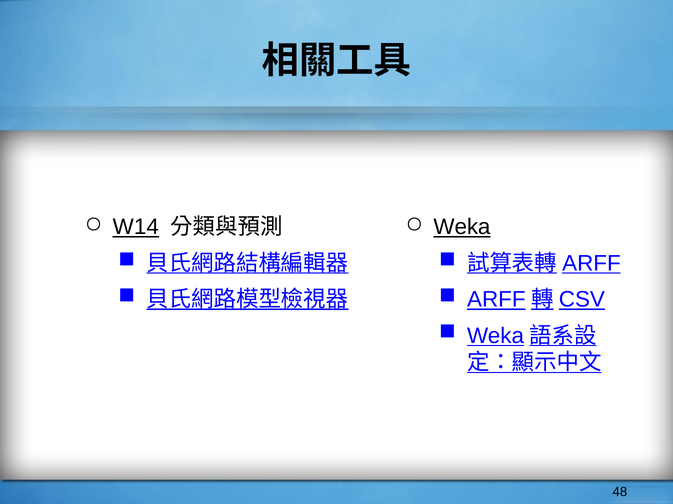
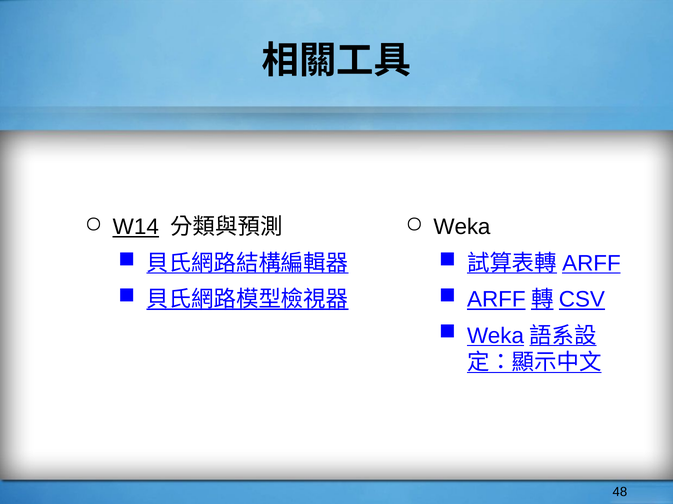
Weka underline: present -> none (462, 227)
